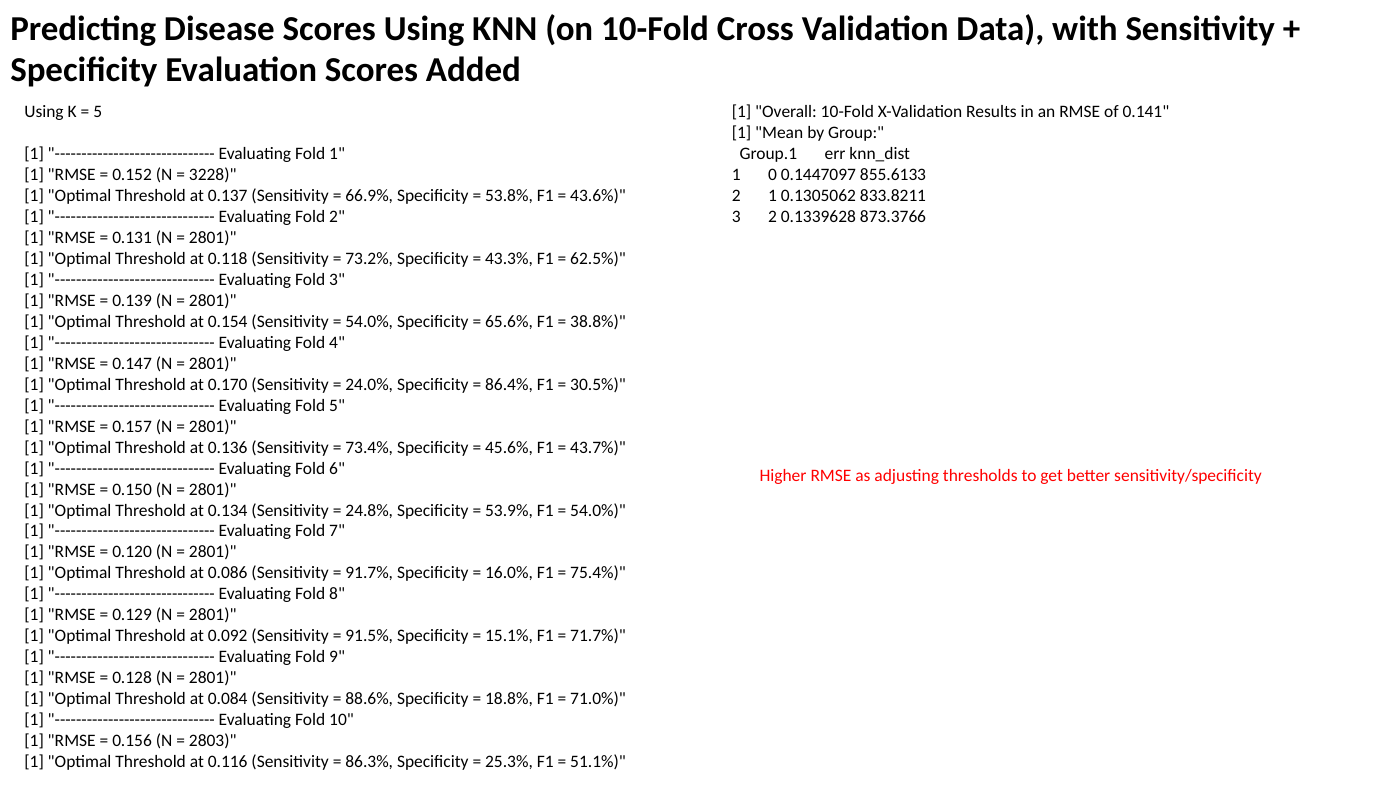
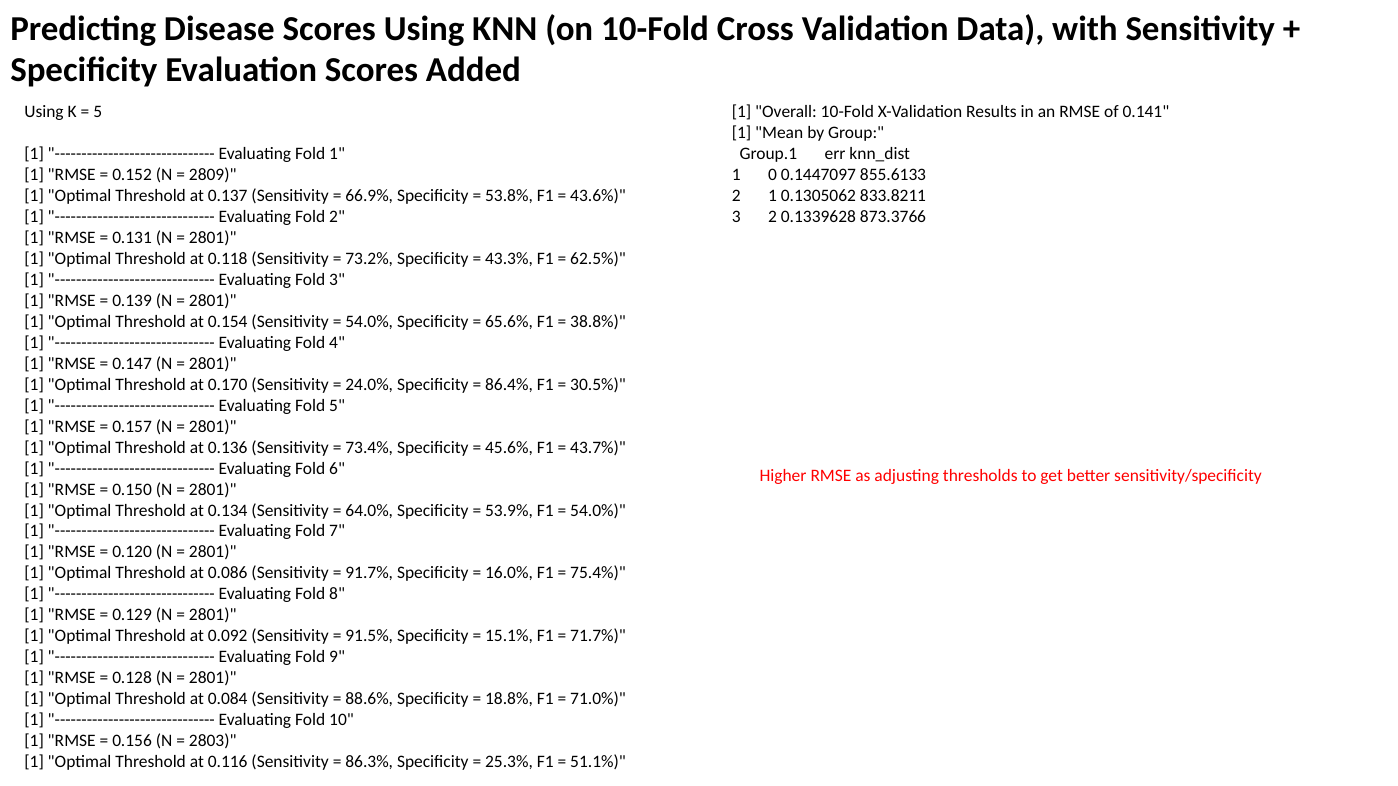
3228: 3228 -> 2809 (213, 175)
24.8%: 24.8% -> 64.0% (369, 511)
